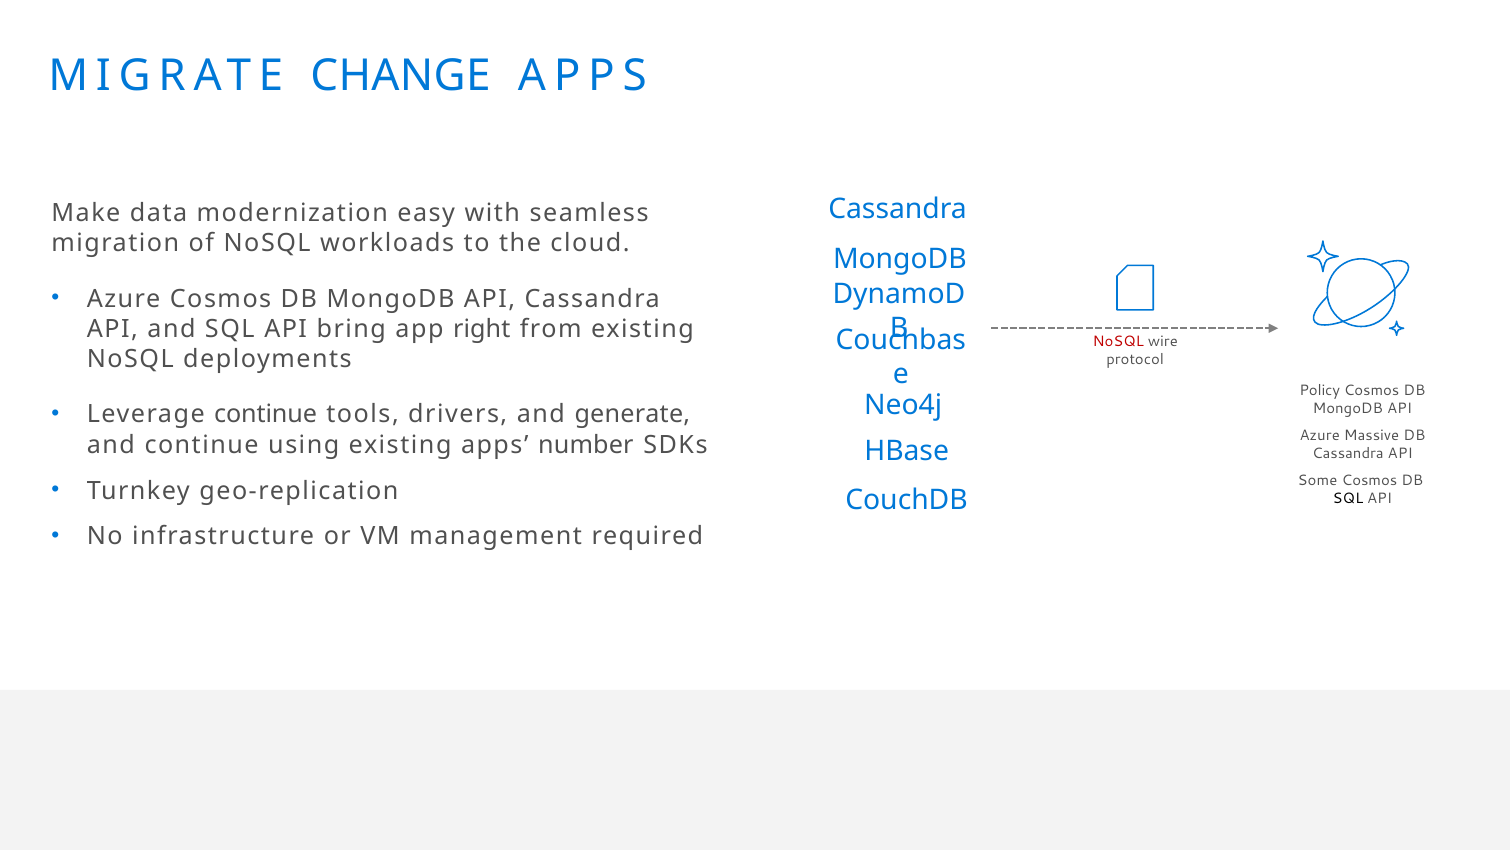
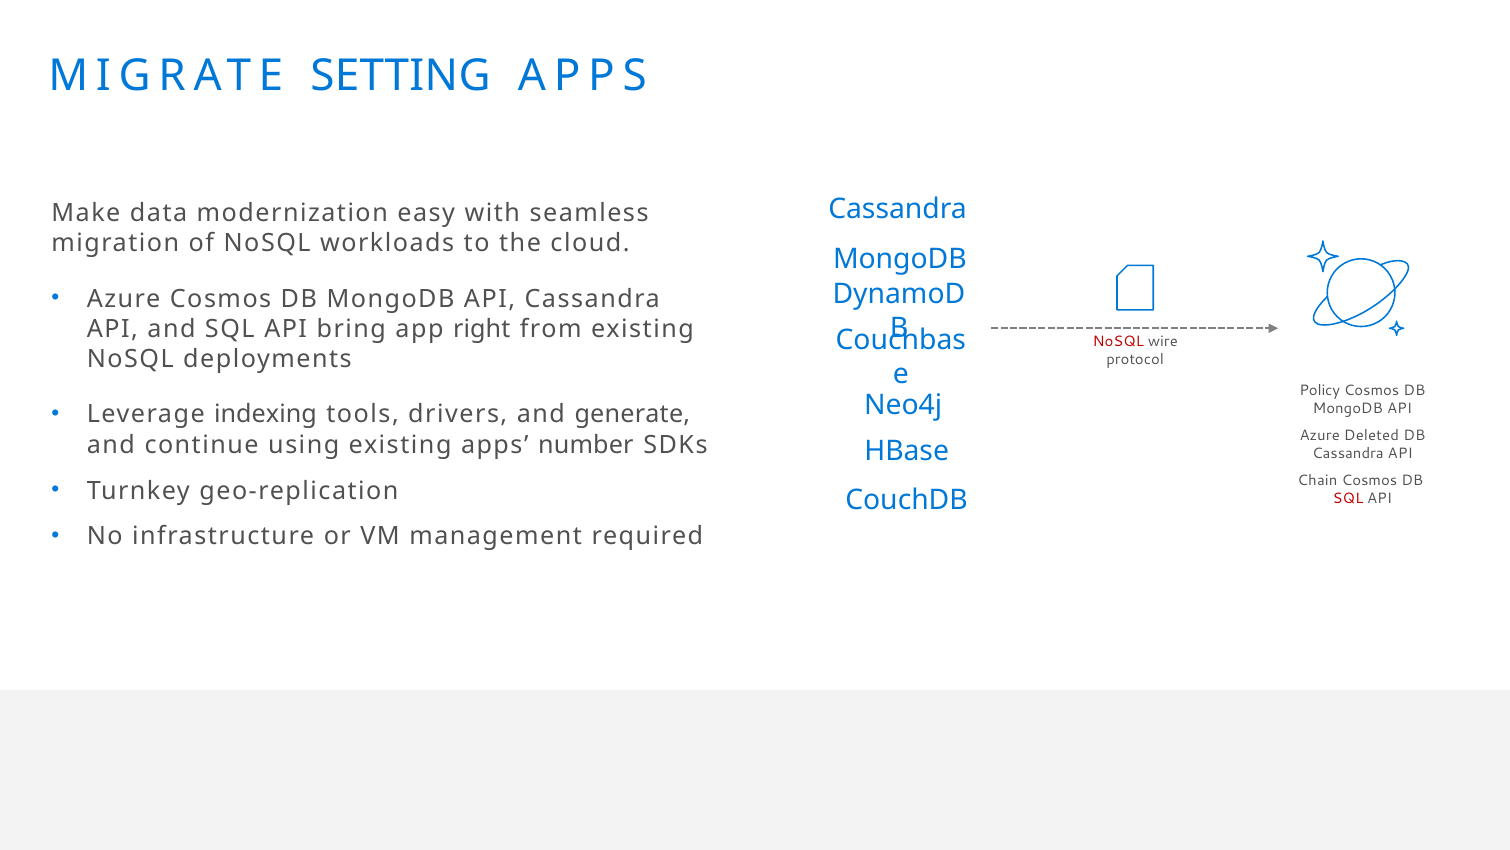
CHANGE: CHANGE -> SETTING (400, 76)
Leverage continue: continue -> indexing (266, 414)
Massive: Massive -> Deleted (1371, 435)
Some: Some -> Chain (1317, 480)
SQL colour: black -> red (1348, 498)
